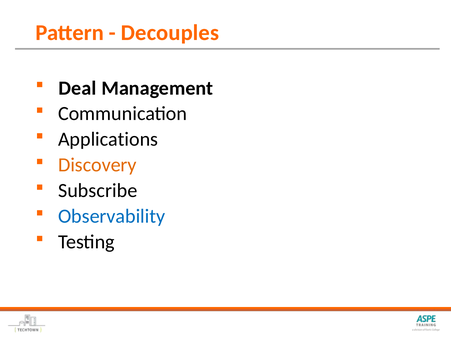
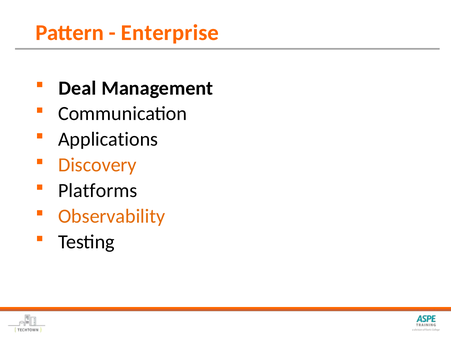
Decouples: Decouples -> Enterprise (170, 33)
Subscribe: Subscribe -> Platforms (98, 191)
Observability colour: blue -> orange (112, 217)
